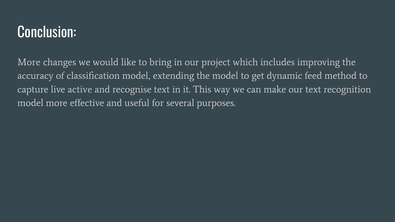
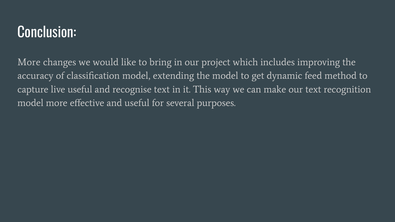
live active: active -> useful (80, 89)
